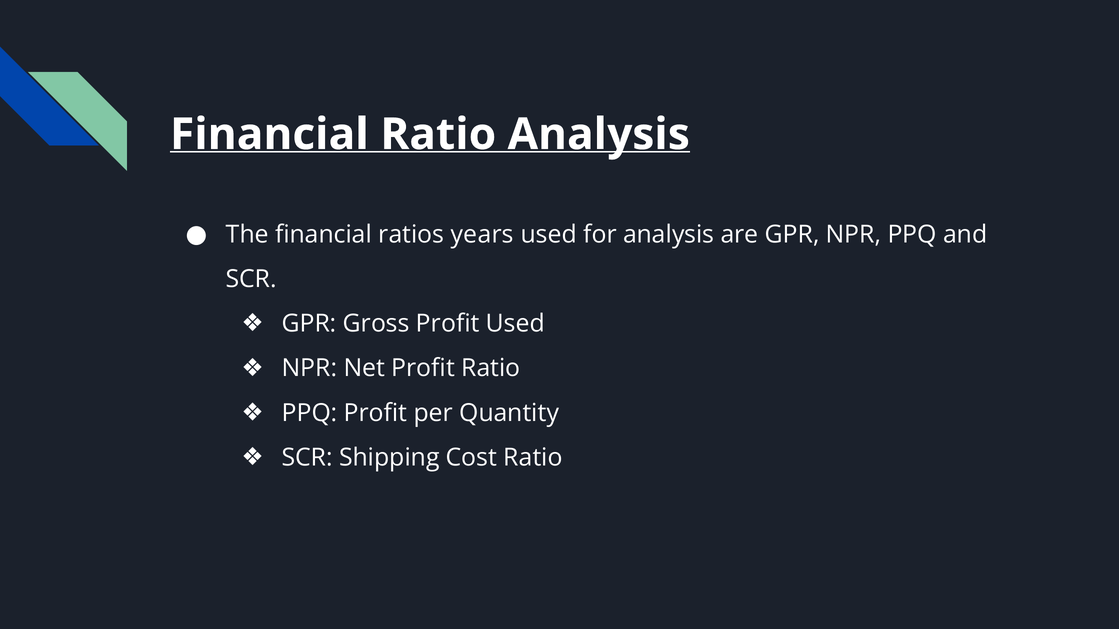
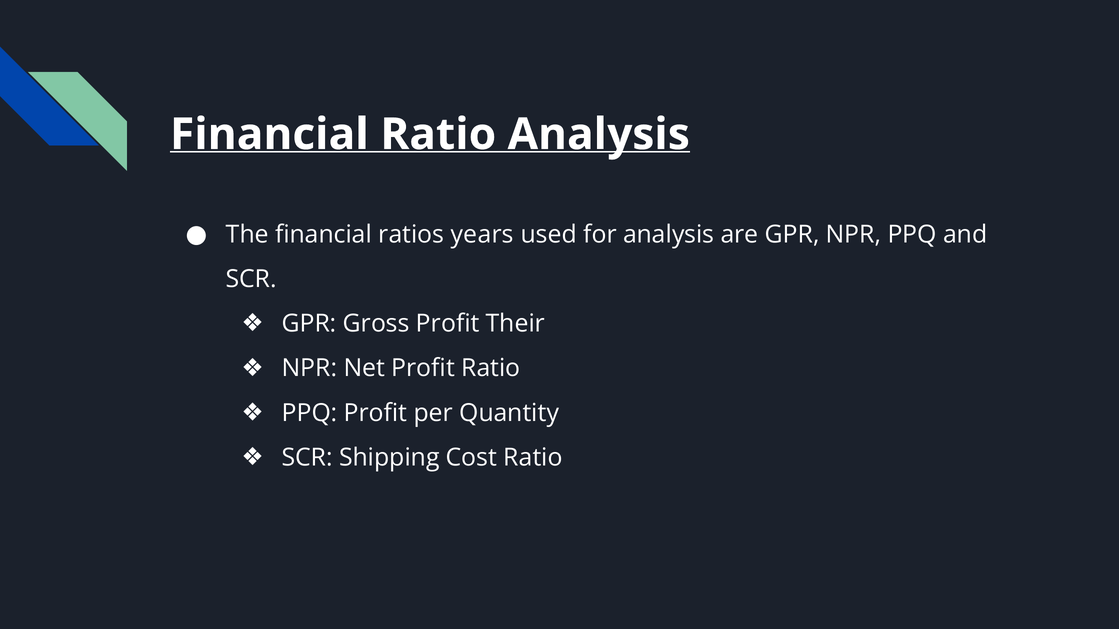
Profit Used: Used -> Their (515, 324)
